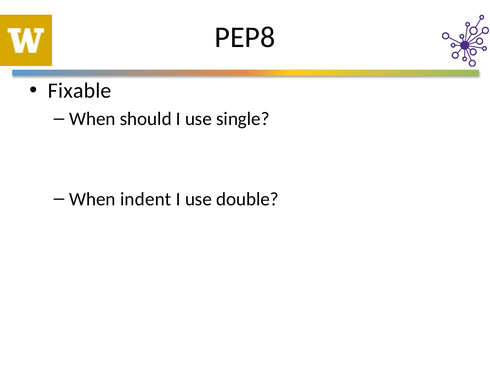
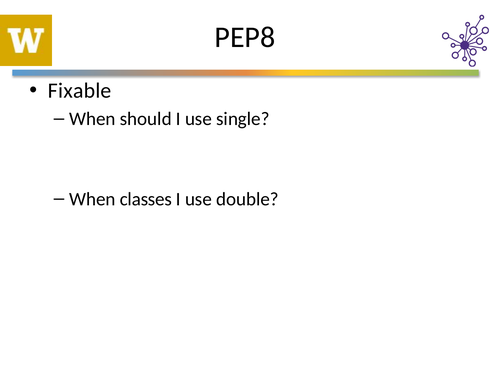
indent: indent -> classes (146, 199)
